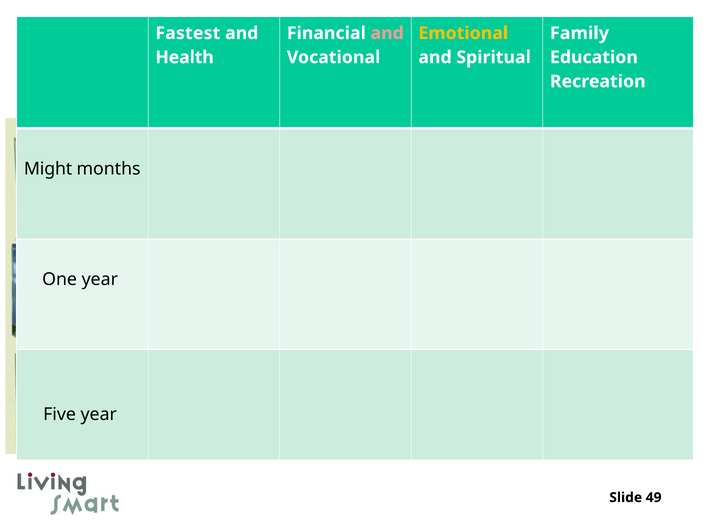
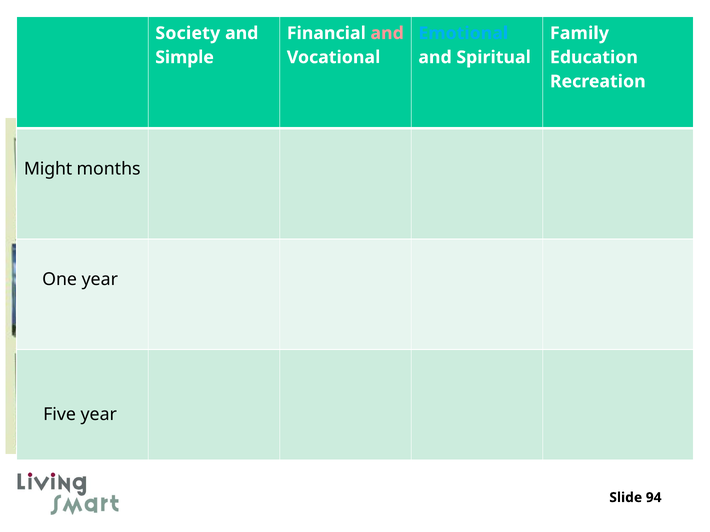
Fastest: Fastest -> Society (188, 33)
Emotional colour: yellow -> light blue (463, 33)
Health: Health -> Simple (185, 57)
49: 49 -> 94 (654, 498)
